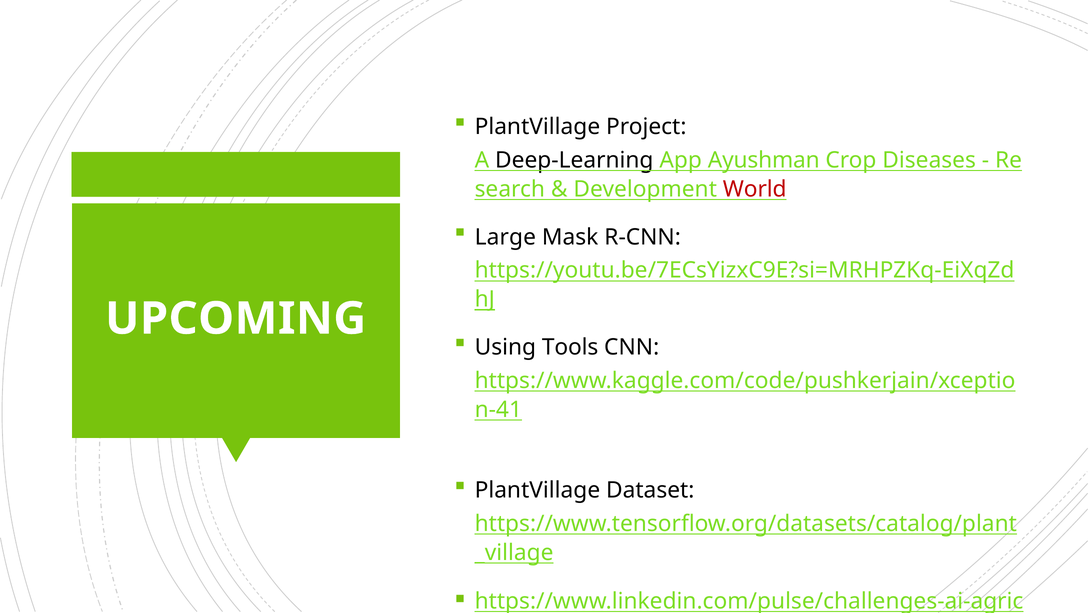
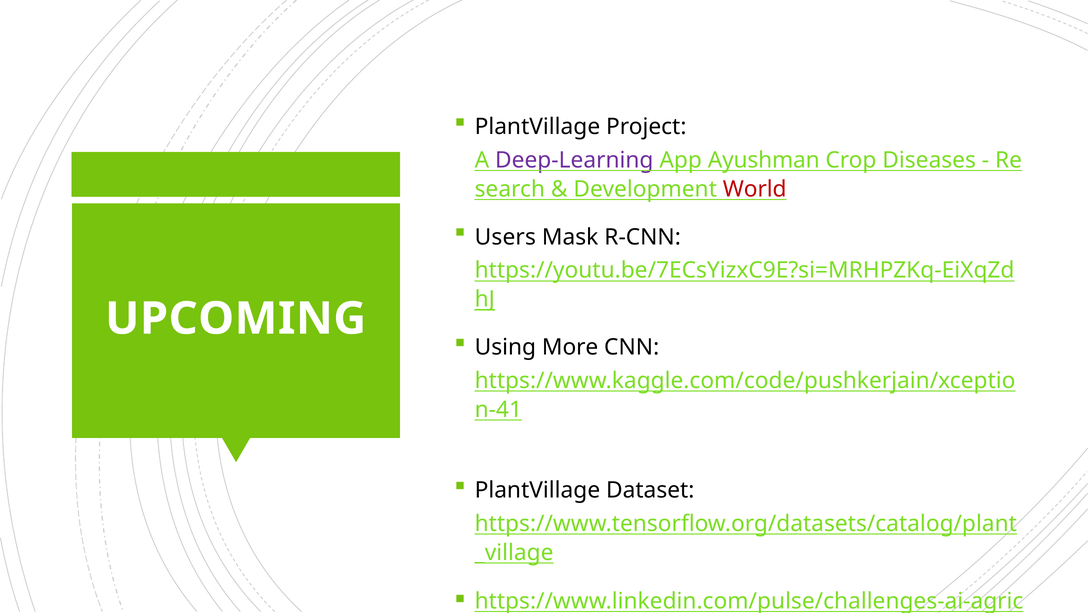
Deep-Learning colour: black -> purple (574, 160)
Large: Large -> Users (505, 237)
Tools: Tools -> More (570, 347)
